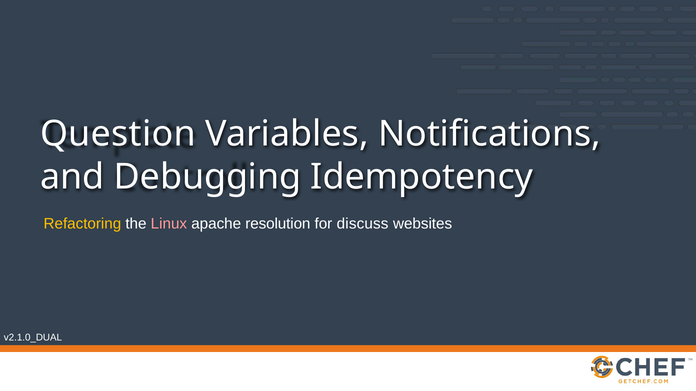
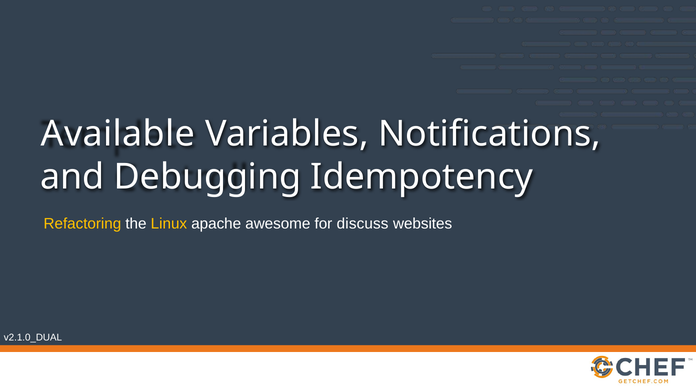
Question: Question -> Available (118, 134)
Linux colour: pink -> yellow (169, 224)
resolution: resolution -> awesome (278, 224)
